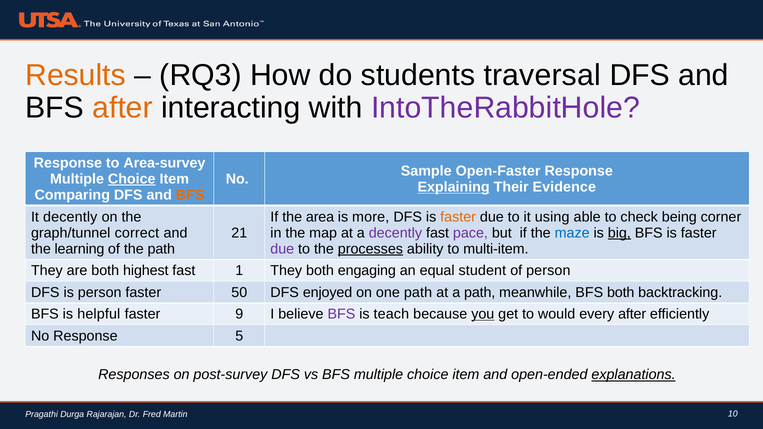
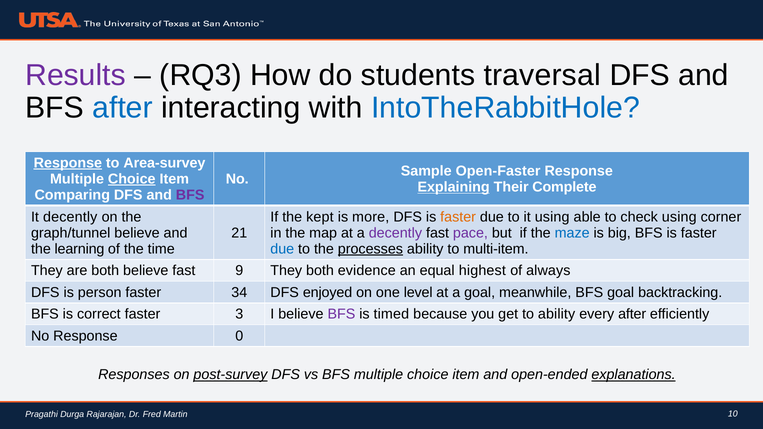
Results colour: orange -> purple (76, 75)
after colour: orange -> blue (123, 108)
IntoTheRabbitHole colour: purple -> blue (505, 108)
Response underline: none -> present (68, 163)
Evidence: Evidence -> Complete (564, 187)
BFS colour: orange -> purple (190, 195)
area: area -> kept (320, 217)
check being: being -> using (679, 217)
graph/tunnel correct: correct -> believe (137, 233)
big underline: present -> none (619, 233)
the path: path -> time (161, 249)
due colour: purple -> blue (282, 249)
both highest: highest -> believe (146, 271)
1: 1 -> 9 (239, 271)
engaging: engaging -> evidence (367, 271)
student: student -> highest (482, 271)
of person: person -> always (548, 271)
50: 50 -> 34 (239, 292)
one path: path -> level (418, 292)
a path: path -> goal (480, 292)
BFS both: both -> goal (621, 292)
helpful: helpful -> correct (99, 314)
9: 9 -> 3 (239, 314)
teach: teach -> timed (391, 314)
you underline: present -> none (483, 314)
to would: would -> ability (557, 314)
5: 5 -> 0 (239, 336)
post-survey underline: none -> present (230, 375)
